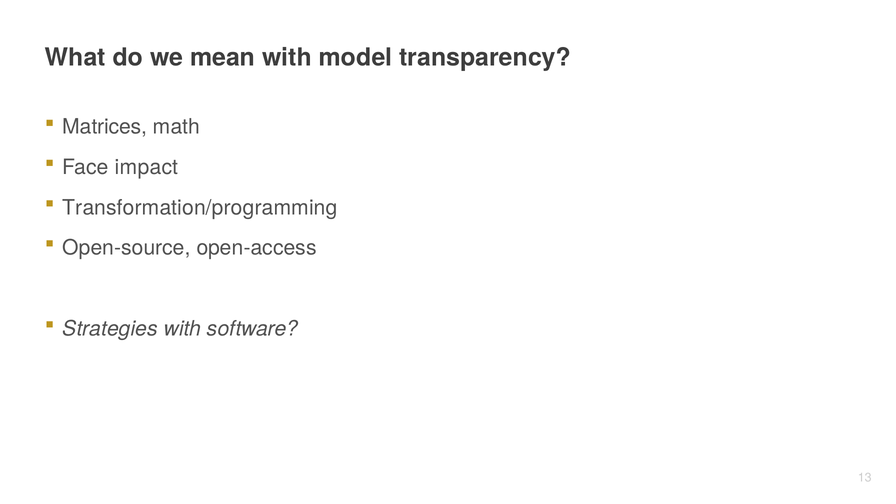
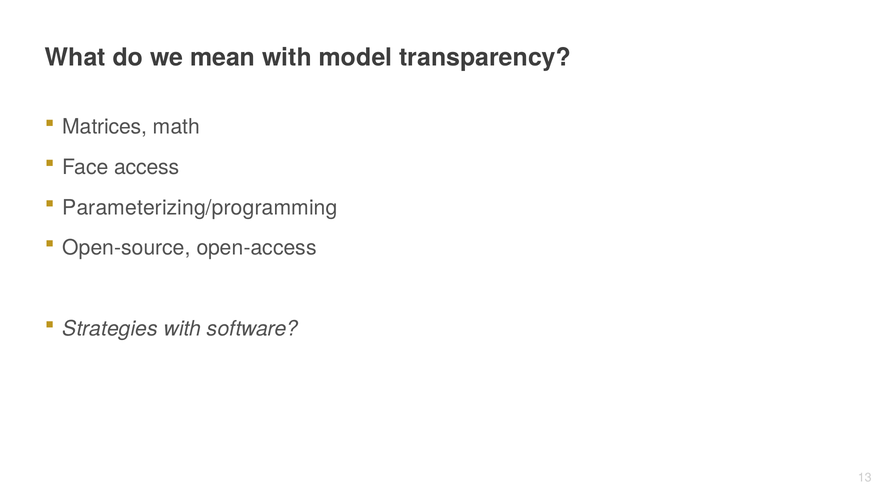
impact: impact -> access (147, 167)
Transformation/programming: Transformation/programming -> Parameterizing/programming (200, 208)
